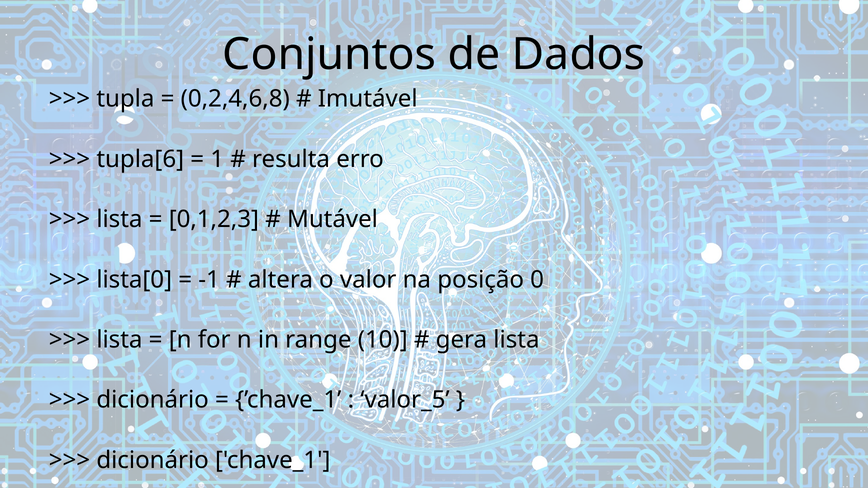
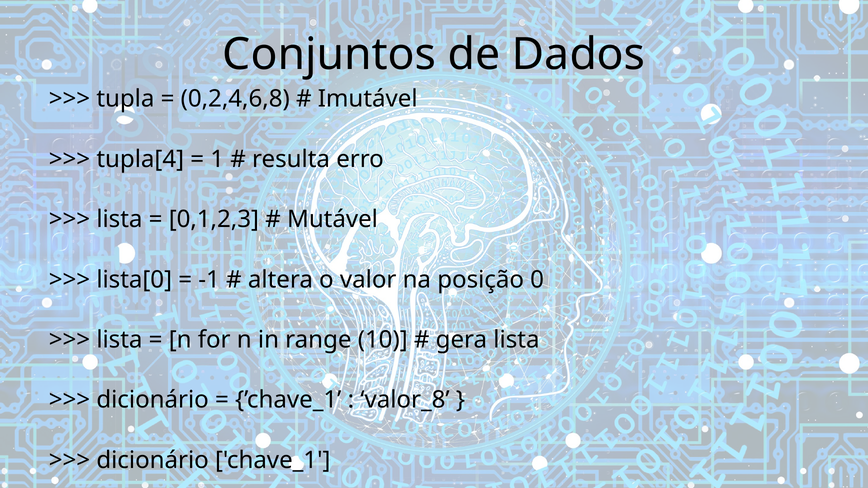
tupla[6: tupla[6 -> tupla[4 (140, 159)
valor_5: valor_5 -> valor_8 (405, 400)
